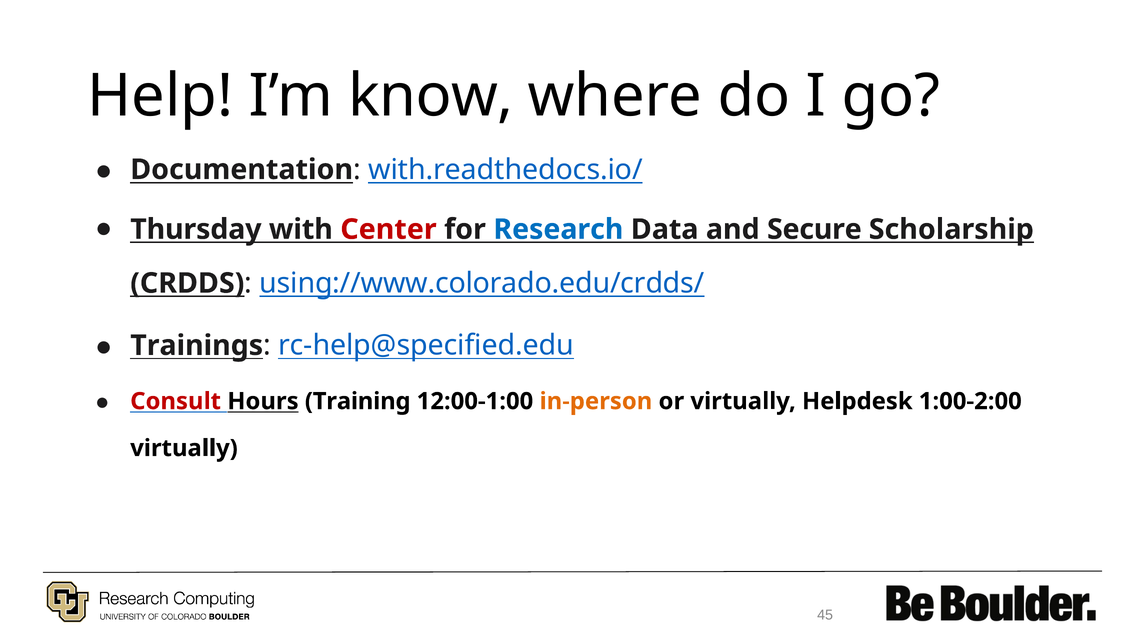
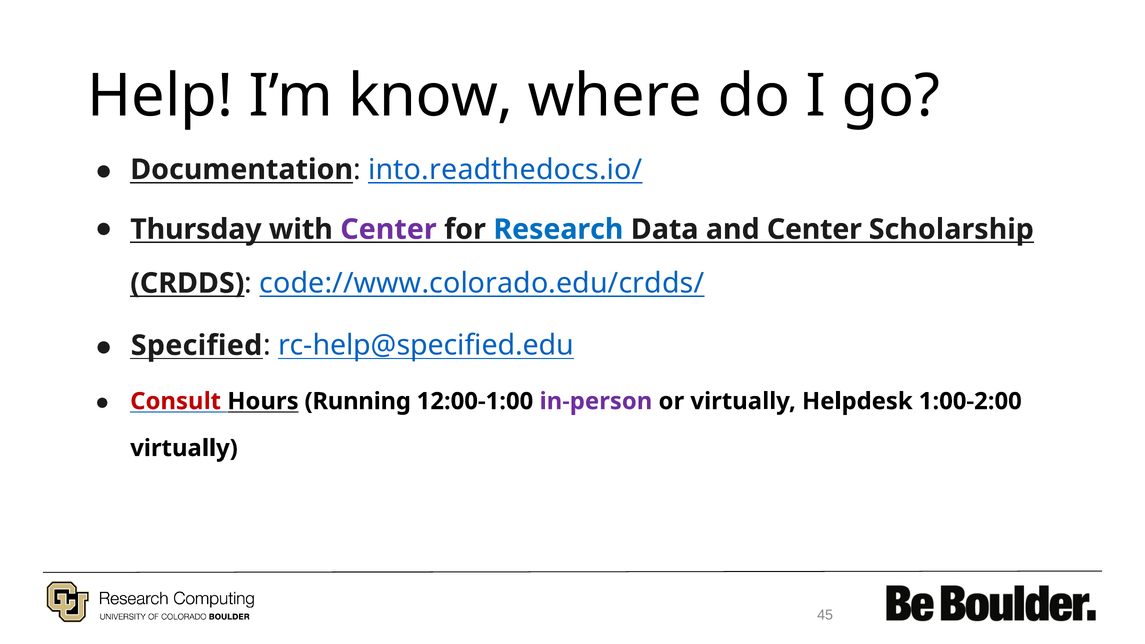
with.readthedocs.io/: with.readthedocs.io/ -> into.readthedocs.io/ (505, 170)
Center colour: red -> purple (388, 229)
and Secure: Secure -> Center (814, 229)
using://www.colorado.edu/crdds/: using://www.colorado.edu/crdds/ -> code://www.colorado.edu/crdds/ (482, 283)
Trainings: Trainings -> Specified (197, 346)
Training: Training -> Running (358, 401)
in-person colour: orange -> purple (596, 401)
